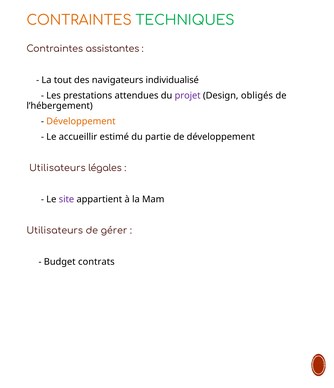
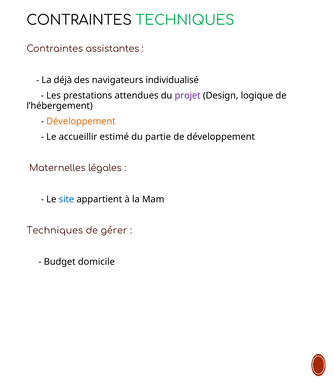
CONTRAINTES colour: orange -> black (79, 20)
tout: tout -> déjà (63, 80)
obligés: obligés -> logique (257, 96)
Utilisateurs: Utilisateurs -> Maternelles (57, 168)
site colour: purple -> blue (66, 199)
Utilisateurs: Utilisateurs -> Techniques (55, 230)
contrats: contrats -> domicile (96, 261)
